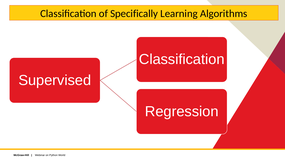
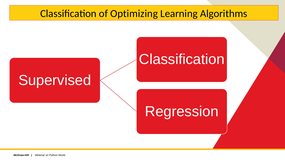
Specifically: Specifically -> Optimizing (134, 14)
